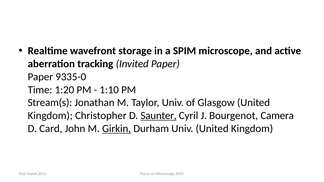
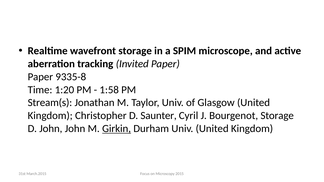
9335-0: 9335-0 -> 9335-8 (71, 77)
1:10: 1:10 -> 1:58 (109, 90)
Saunter underline: present -> none (159, 116)
Bourgenot Camera: Camera -> Storage (277, 116)
D Card: Card -> John (51, 129)
